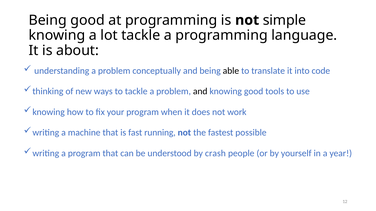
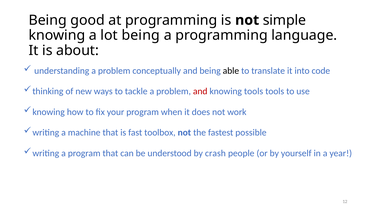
lot tackle: tackle -> being (141, 35)
and colour: black -> red (200, 92)
knowing good: good -> tools (254, 92)
running: running -> toolbox (160, 133)
